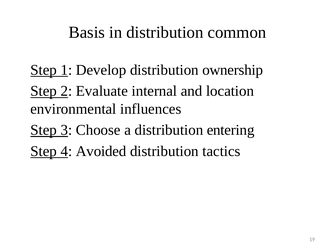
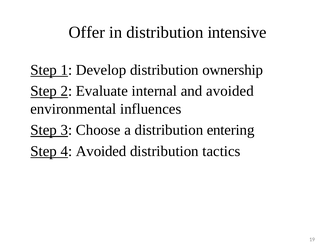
Basis: Basis -> Offer (87, 32)
common: common -> intensive (237, 32)
and location: location -> avoided (230, 91)
